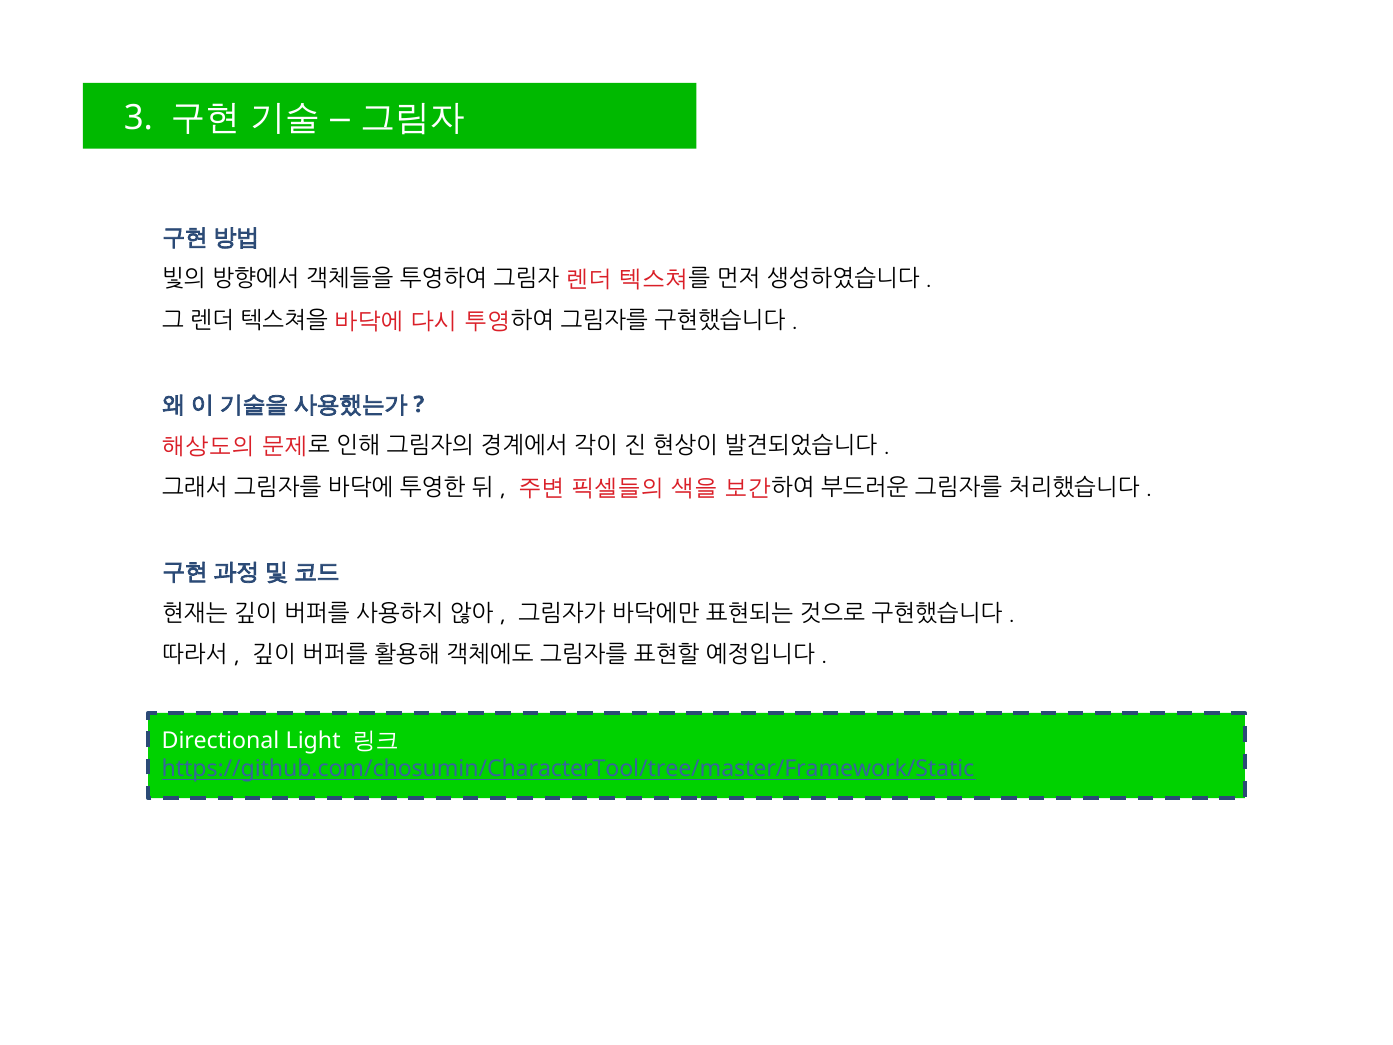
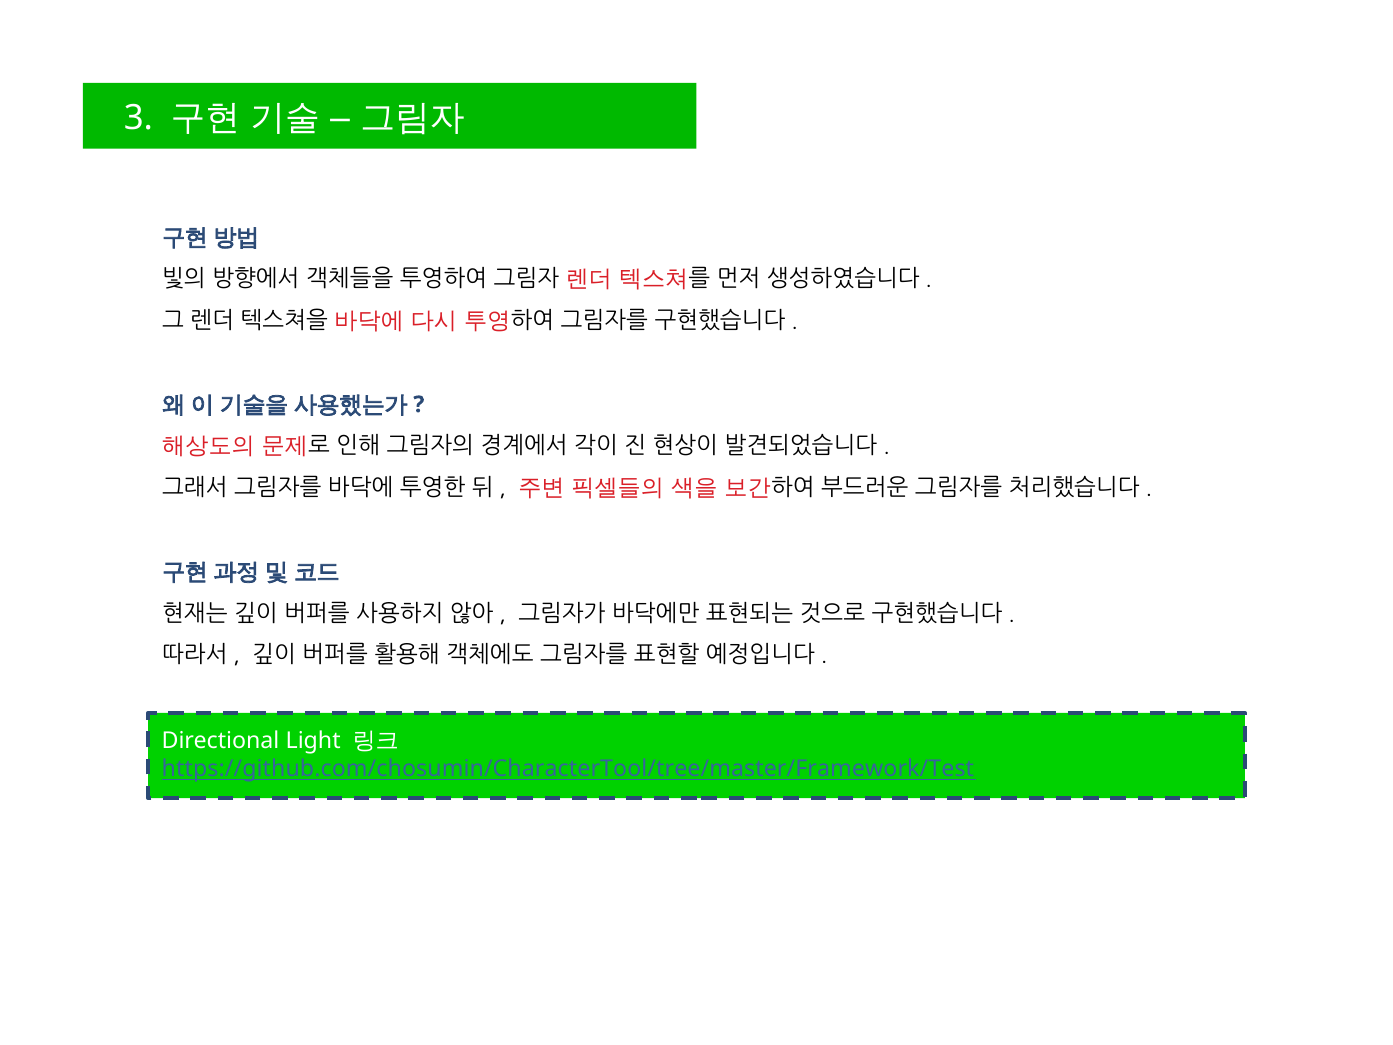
https://github.com/chosumin/CharacterTool/tree/master/Framework/Static: https://github.com/chosumin/CharacterTool/tree/master/Framework/Static -> https://github.com/chosumin/CharacterTool/tree/master/Framework/Test (568, 769)
